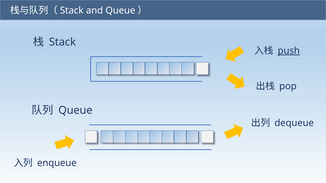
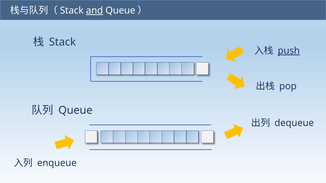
and underline: none -> present (94, 11)
